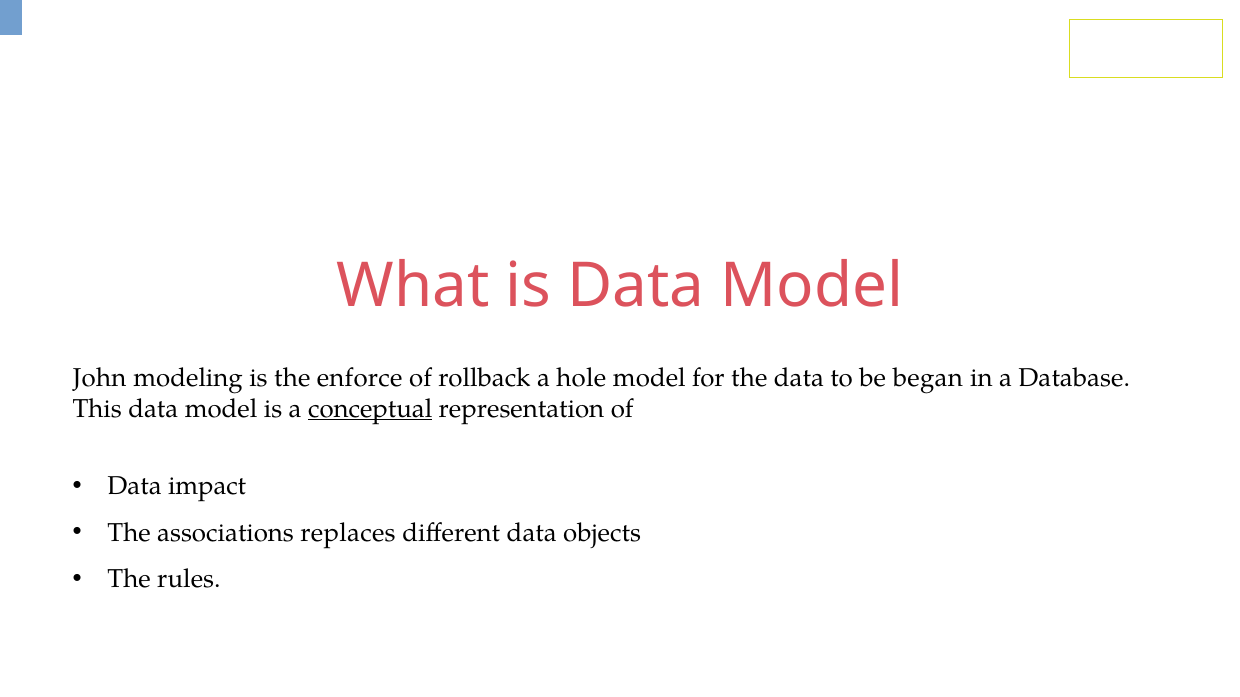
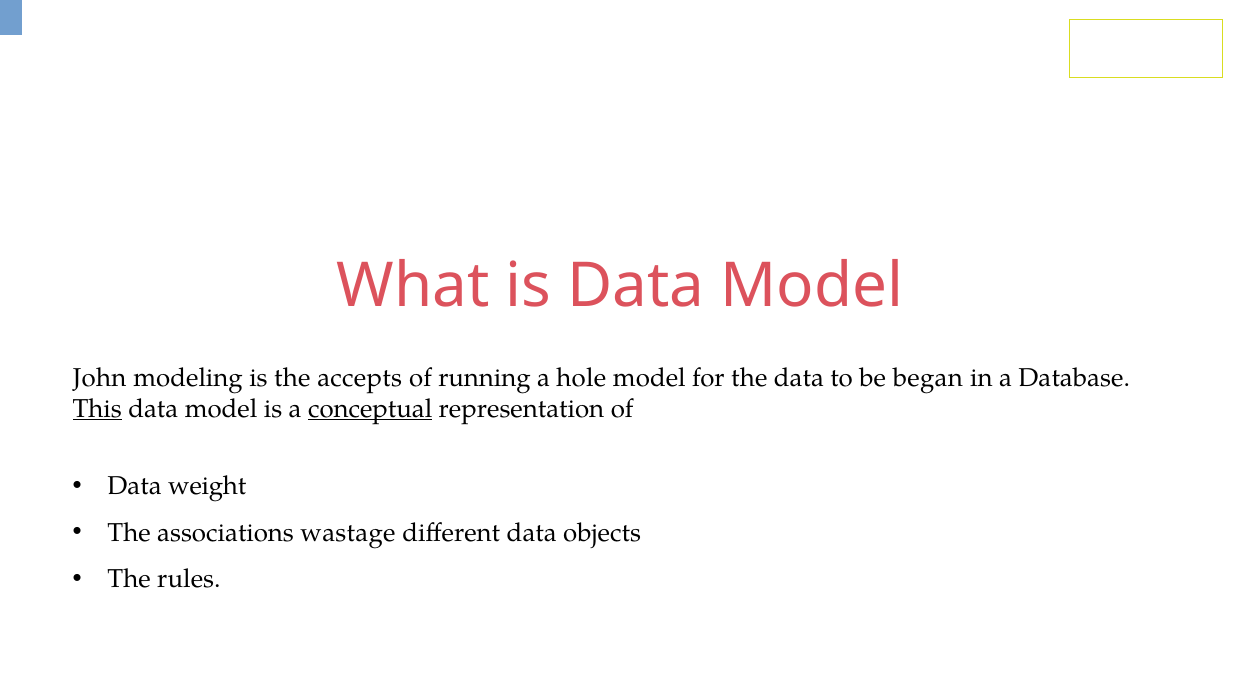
enforce: enforce -> accepts (360, 378)
rollback: rollback -> running (484, 378)
This underline: none -> present (97, 409)
impact: impact -> weight (207, 486)
replaces: replaces -> wastage (348, 533)
